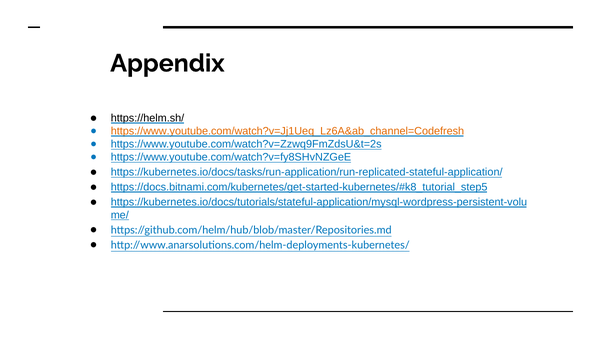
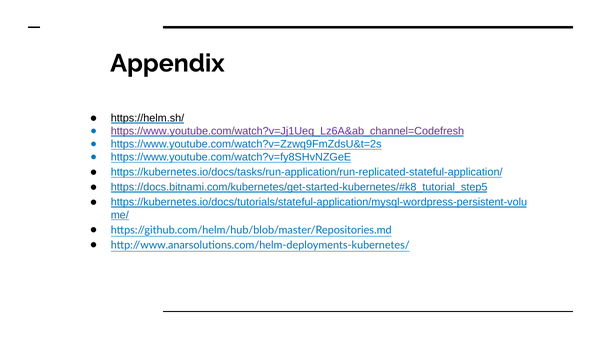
https://www.youtube.com/watch?v=Jj1Ueq_Lz6A&ab_channel=Codefresh colour: orange -> purple (287, 131)
